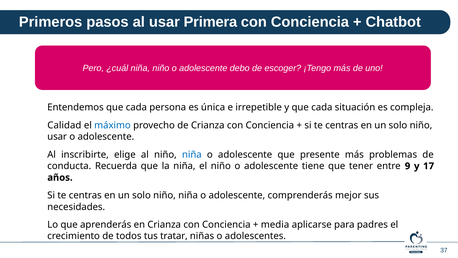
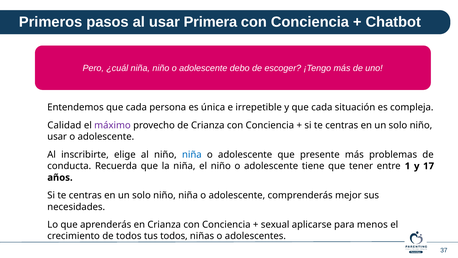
máximo colour: blue -> purple (112, 125)
9: 9 -> 1 (408, 166)
media: media -> sexual (275, 224)
padres: padres -> menos (372, 224)
tus tratar: tratar -> todos (174, 236)
